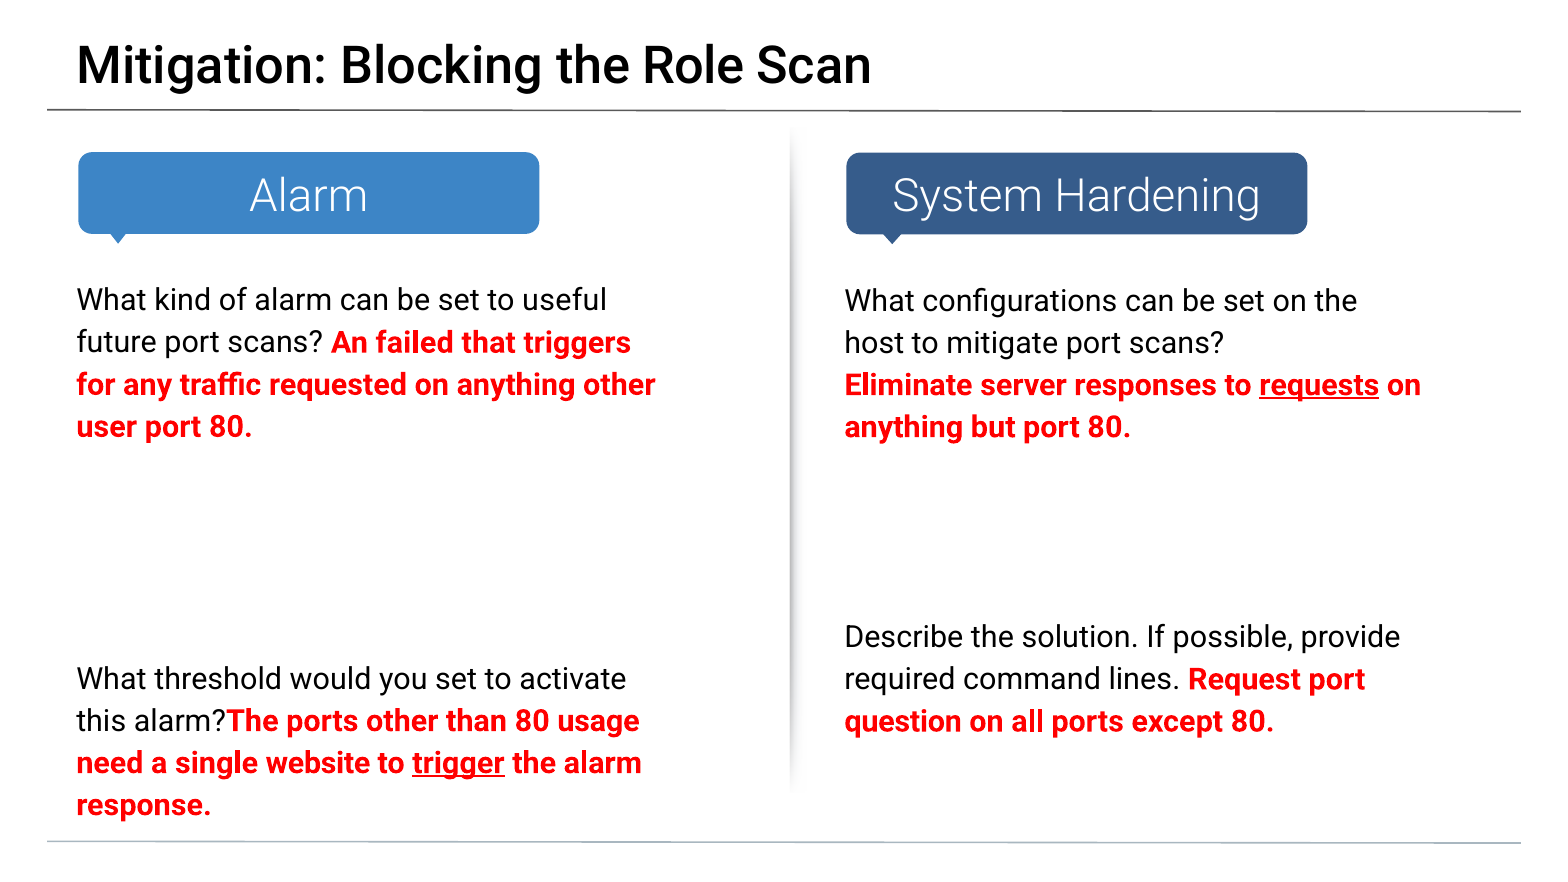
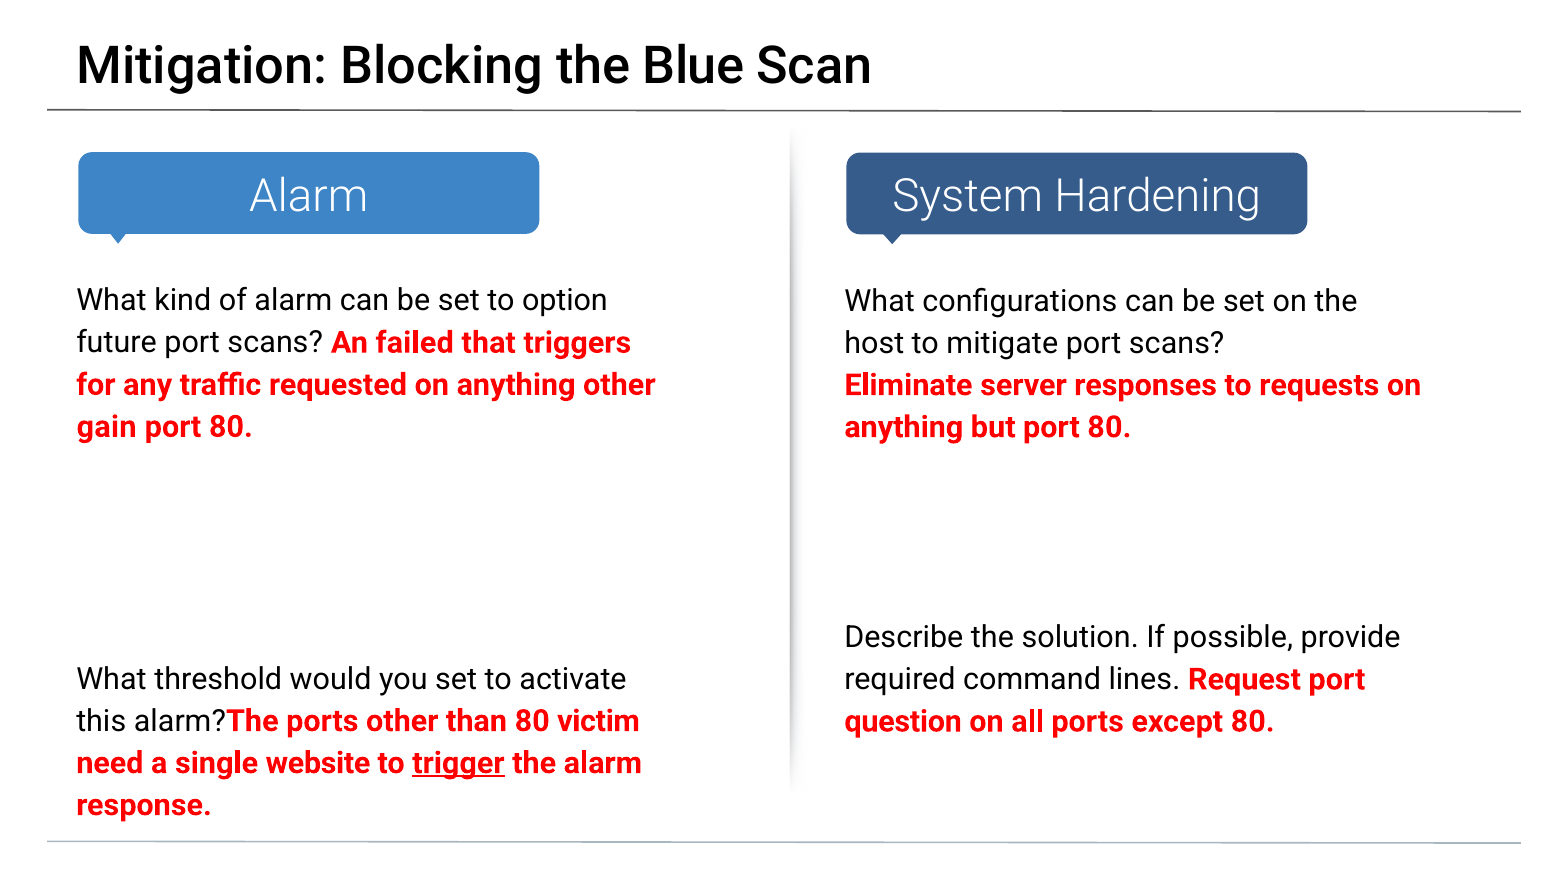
Role: Role -> Blue (694, 66)
useful: useful -> option (565, 301)
requests underline: present -> none (1319, 385)
user: user -> gain (107, 427)
usage: usage -> victim (599, 721)
